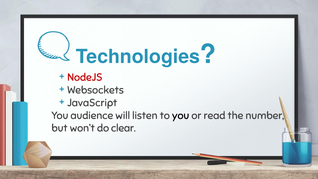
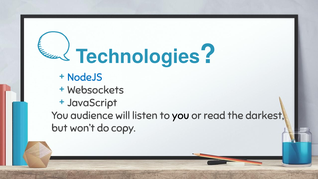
NodeJS colour: red -> blue (85, 77)
number: number -> darkest (265, 115)
clear: clear -> copy (123, 128)
